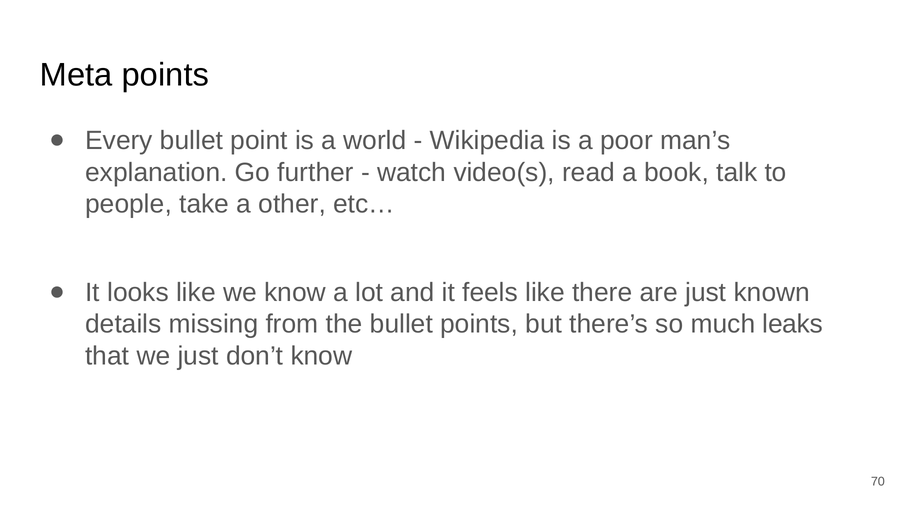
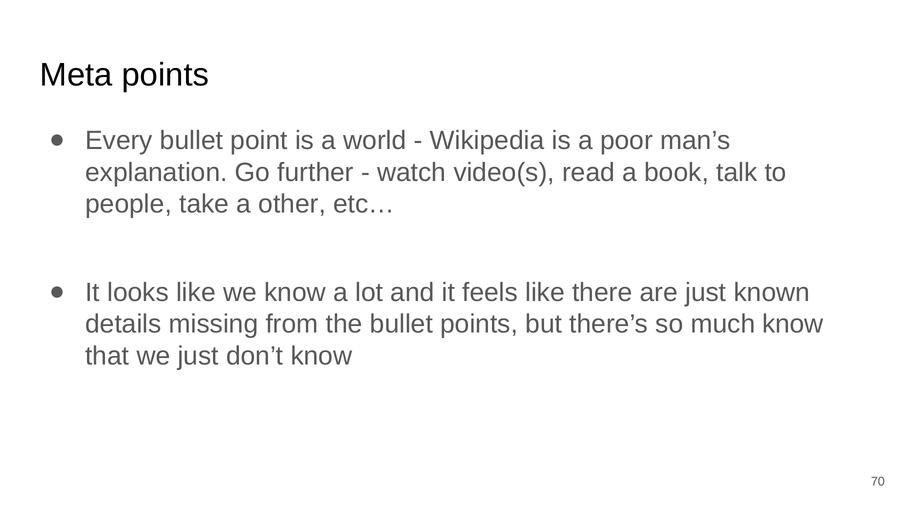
much leaks: leaks -> know (793, 325)
